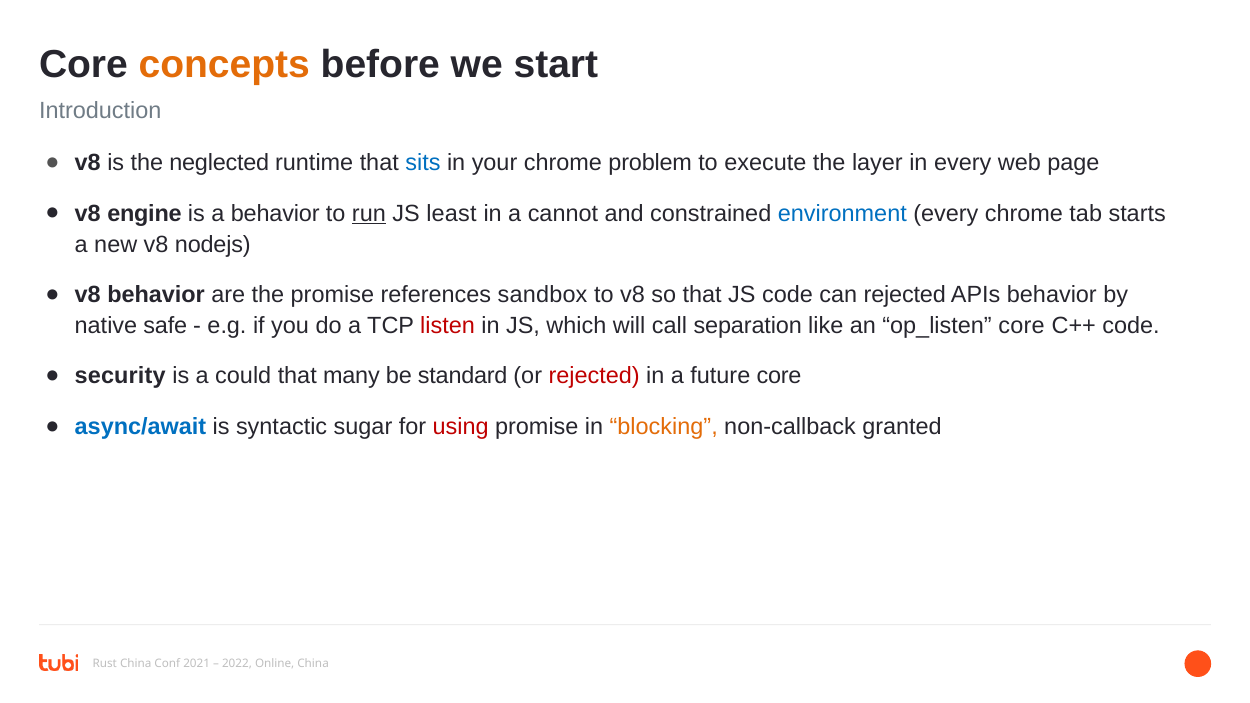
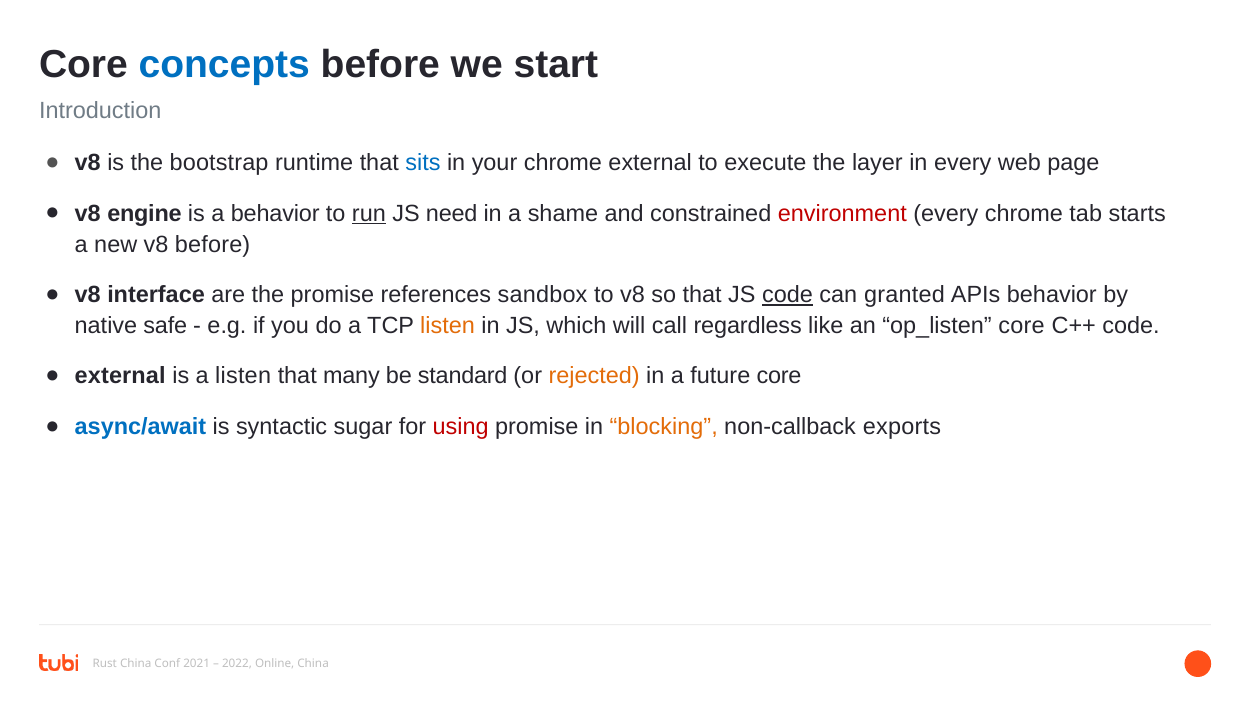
concepts colour: orange -> blue (224, 65)
neglected: neglected -> bootstrap (219, 163)
chrome problem: problem -> external (650, 163)
least: least -> need (452, 214)
cannot: cannot -> shame (563, 214)
environment colour: blue -> red (842, 214)
v8 nodejs: nodejs -> before (213, 244)
v8 behavior: behavior -> interface (156, 295)
code underline: none -> present (787, 295)
can rejected: rejected -> granted (905, 295)
listen colour: red -> orange (447, 326)
separation: separation -> regardless (748, 326)
security: security -> external (120, 376)
a could: could -> listen (243, 376)
rejected colour: red -> orange (594, 376)
granted: granted -> exports (902, 427)
